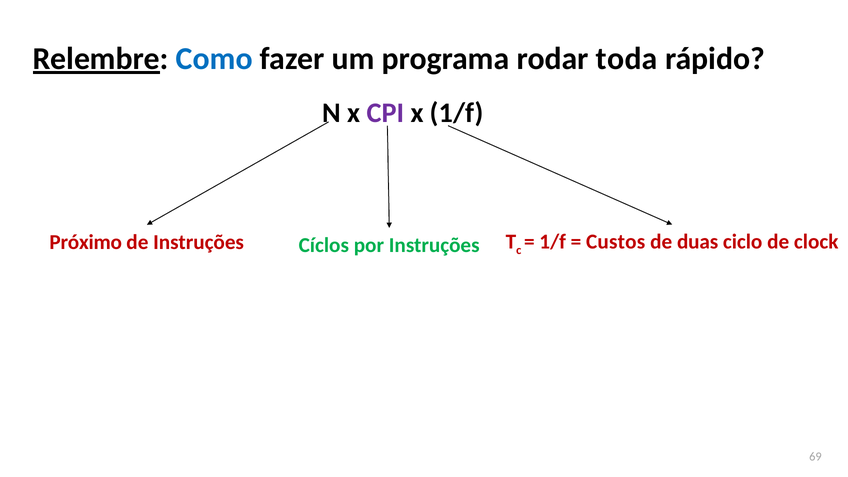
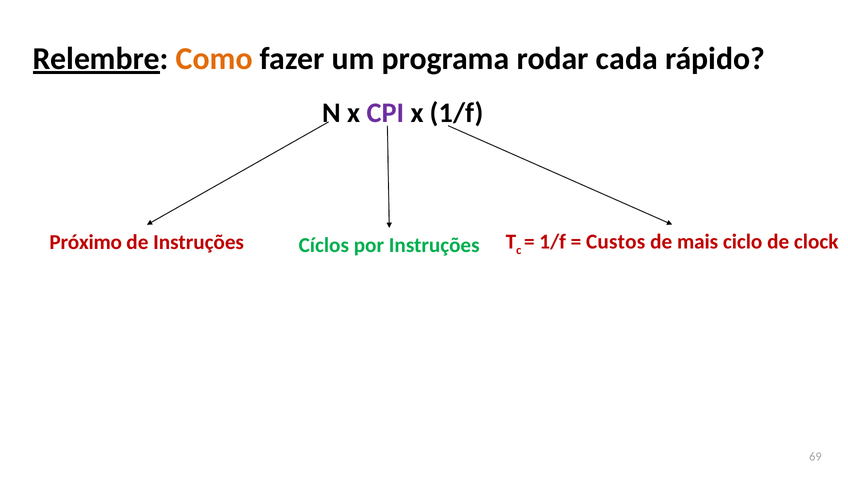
Como colour: blue -> orange (214, 59)
toda: toda -> cada (627, 59)
duas: duas -> mais (698, 242)
